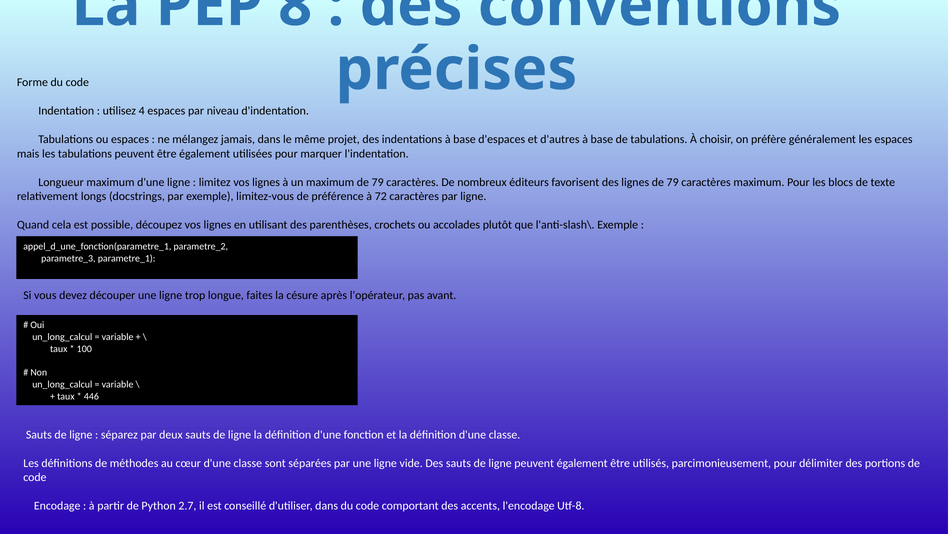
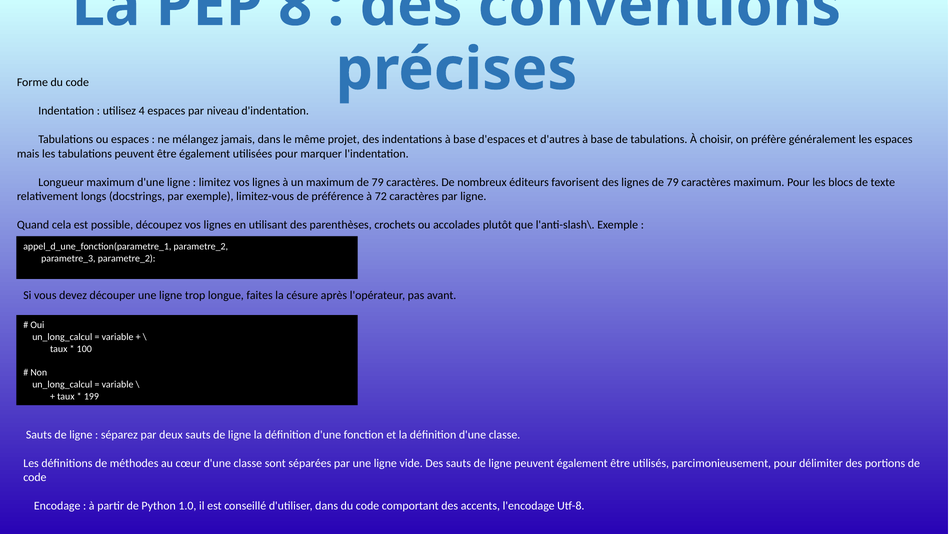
parametre_3 parametre_1: parametre_1 -> parametre_2 (127, 258)
446: 446 -> 199 (91, 397)
2.7: 2.7 -> 1.0 (187, 506)
